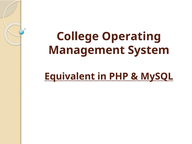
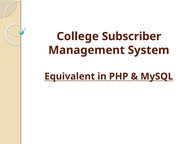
Operating: Operating -> Subscriber (132, 36)
